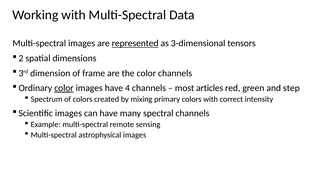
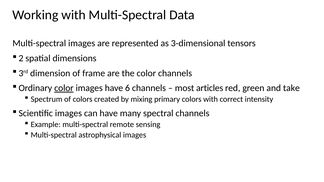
represented underline: present -> none (135, 43)
4: 4 -> 6 (128, 88)
step: step -> take (291, 88)
